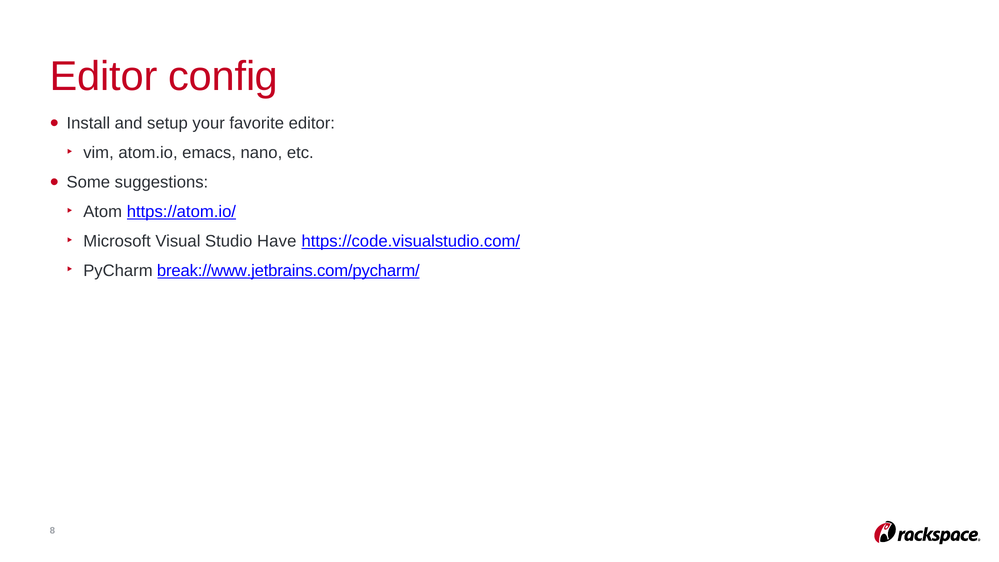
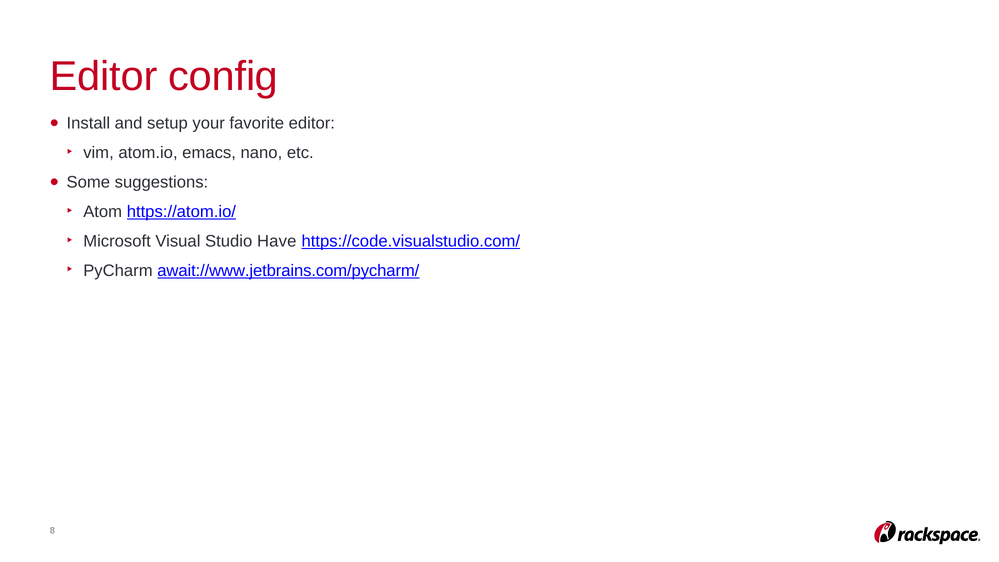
break://www.jetbrains.com/pycharm/: break://www.jetbrains.com/pycharm/ -> await://www.jetbrains.com/pycharm/ (288, 271)
